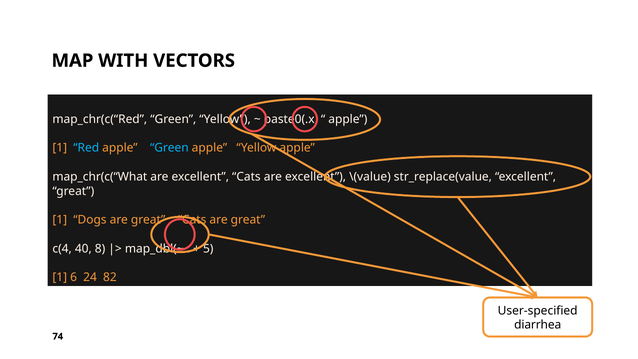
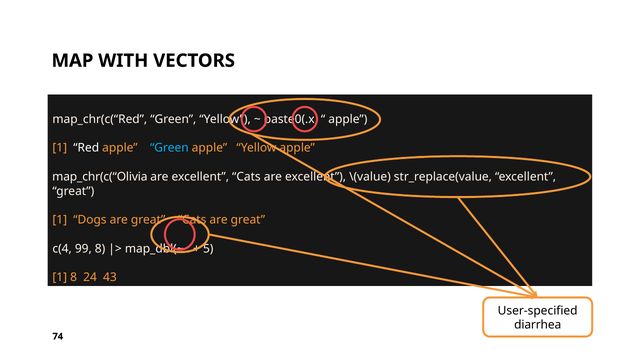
Red colour: light blue -> white (86, 148)
map_chr(c(“What: map_chr(c(“What -> map_chr(c(“Olivia (100, 177)
40: 40 -> 99 (83, 248)
1 6: 6 -> 8 (74, 277)
82: 82 -> 43 (110, 277)
